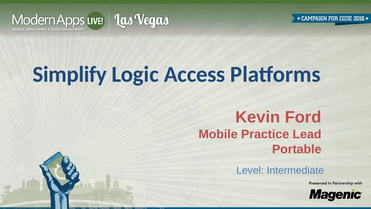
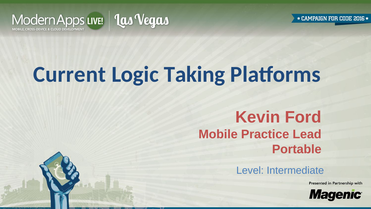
Simplify: Simplify -> Current (70, 74)
Access: Access -> Taking (195, 74)
